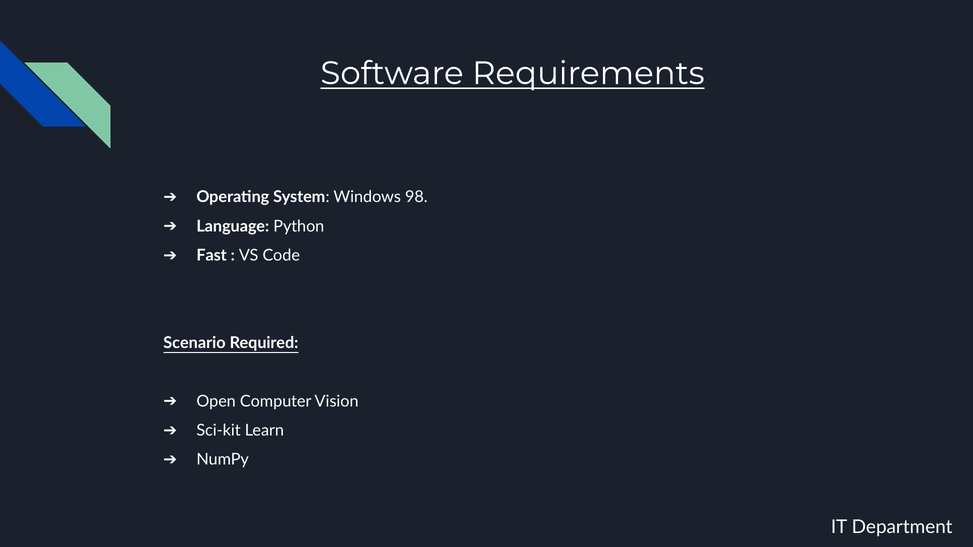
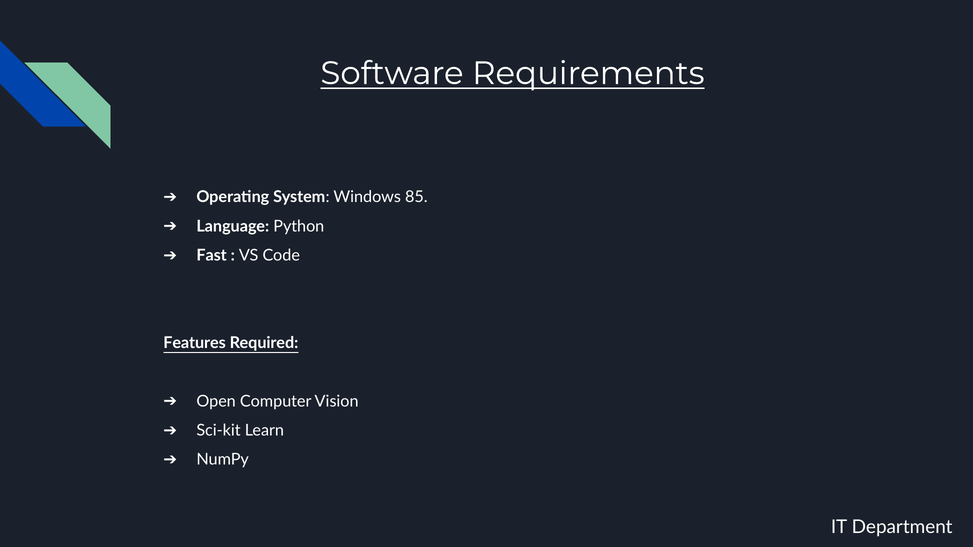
98: 98 -> 85 (416, 197)
Scenario: Scenario -> Features (195, 343)
